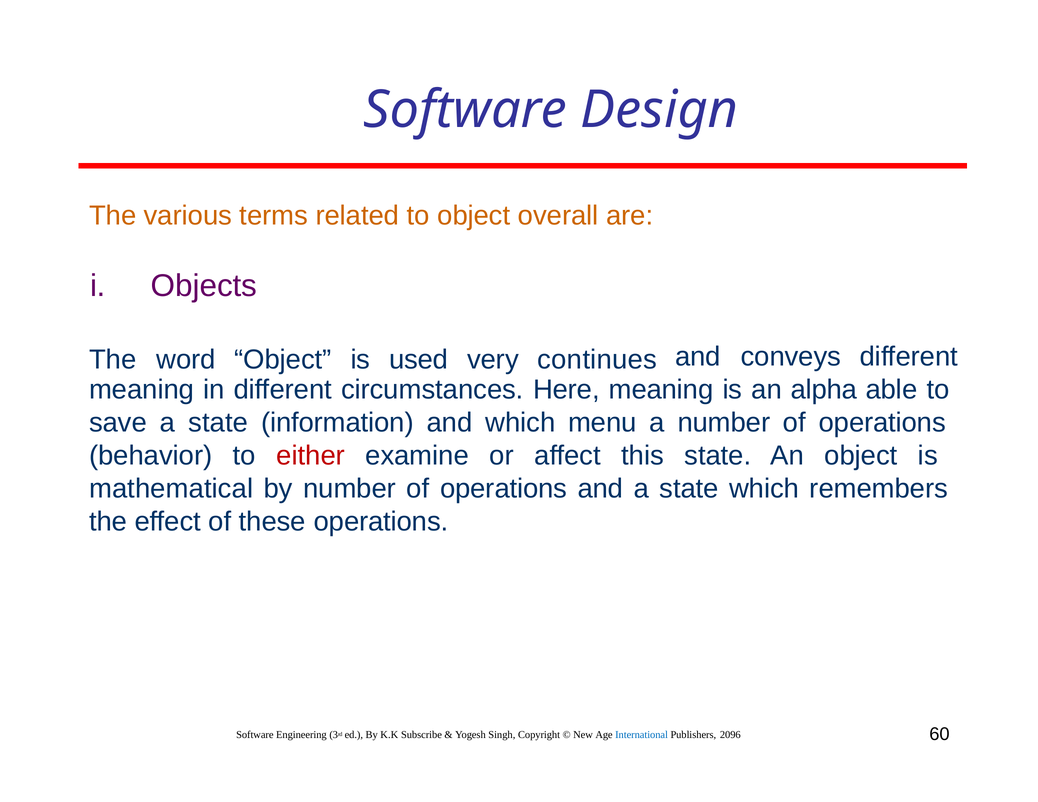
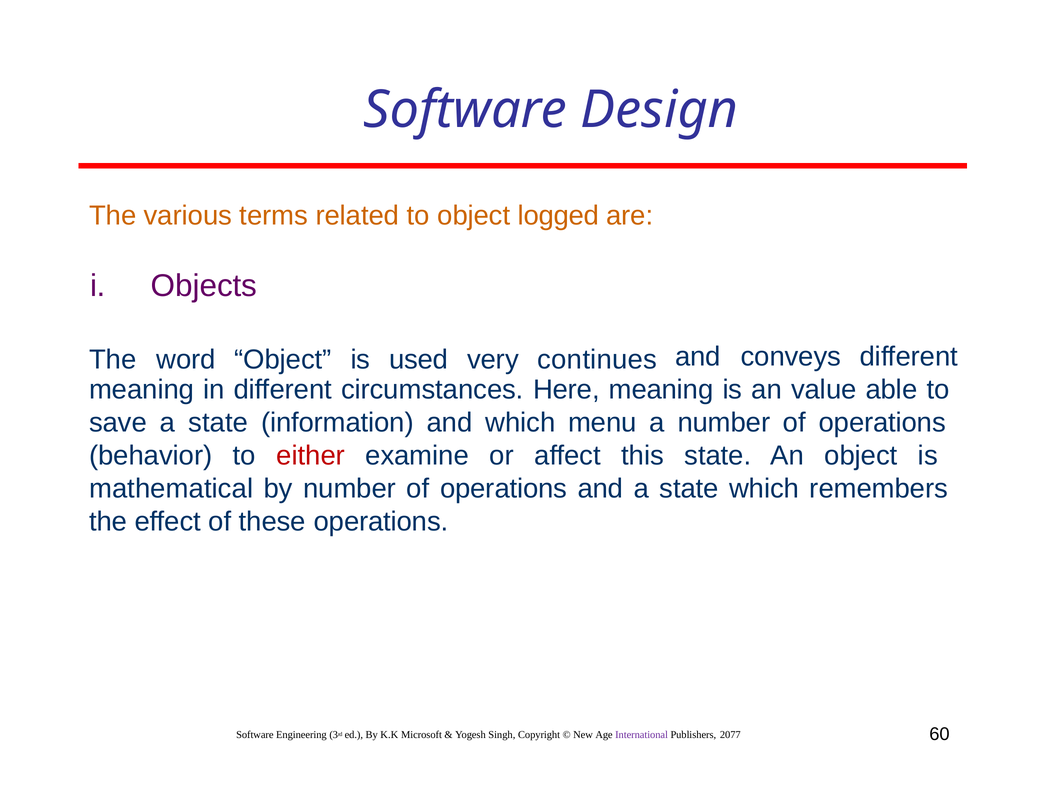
overall: overall -> logged (558, 216)
alpha: alpha -> value (824, 390)
Subscribe: Subscribe -> Microsoft (421, 735)
International colour: blue -> purple (642, 735)
2096: 2096 -> 2077 (730, 735)
